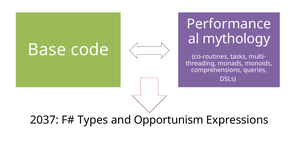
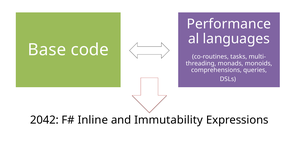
mythology: mythology -> languages (236, 39)
2037: 2037 -> 2042 (44, 120)
Types: Types -> Inline (93, 120)
Opportunism: Opportunism -> Immutability (169, 120)
